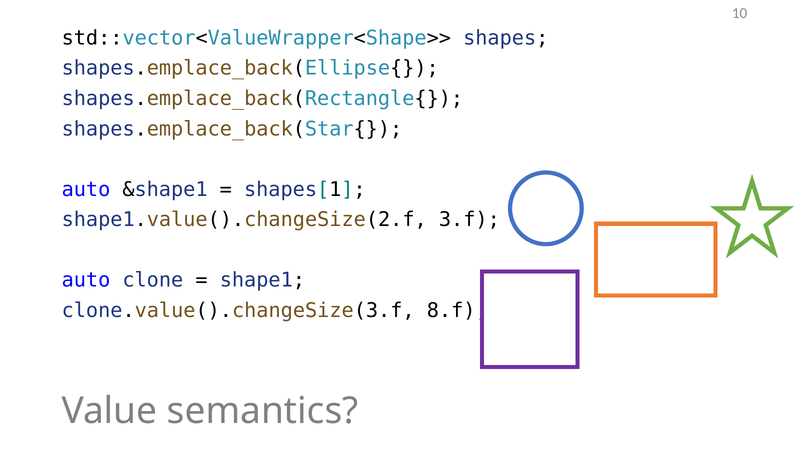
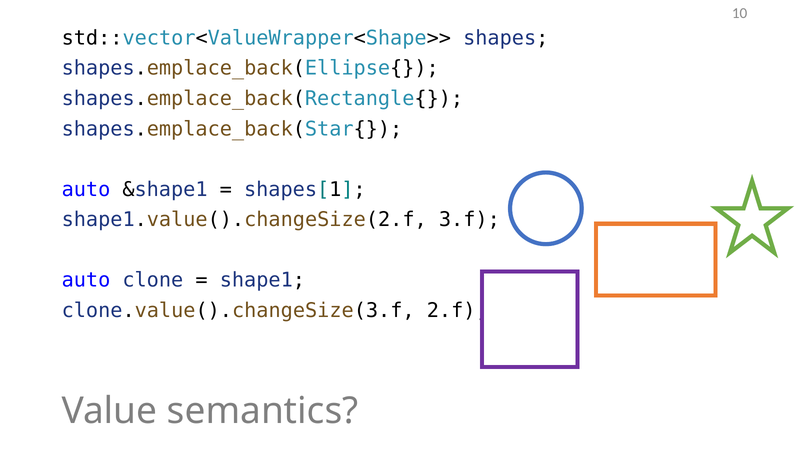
8.f: 8.f -> 2.f (457, 310)
